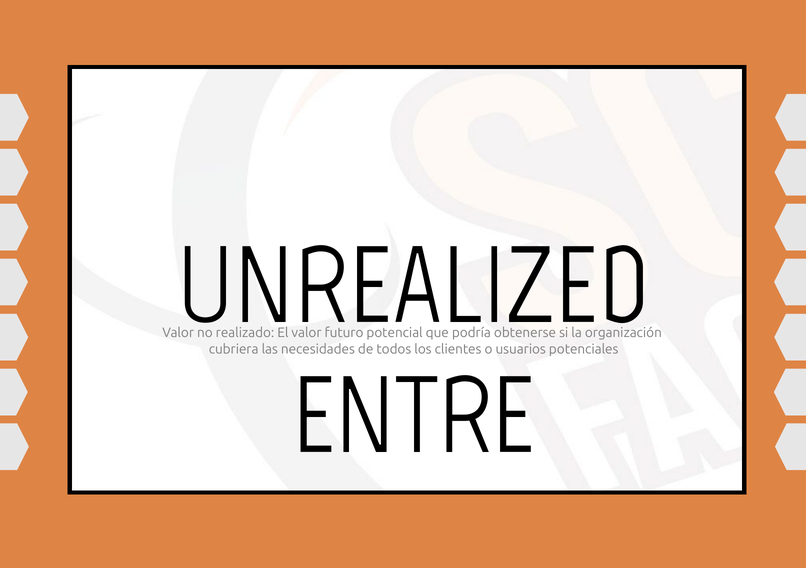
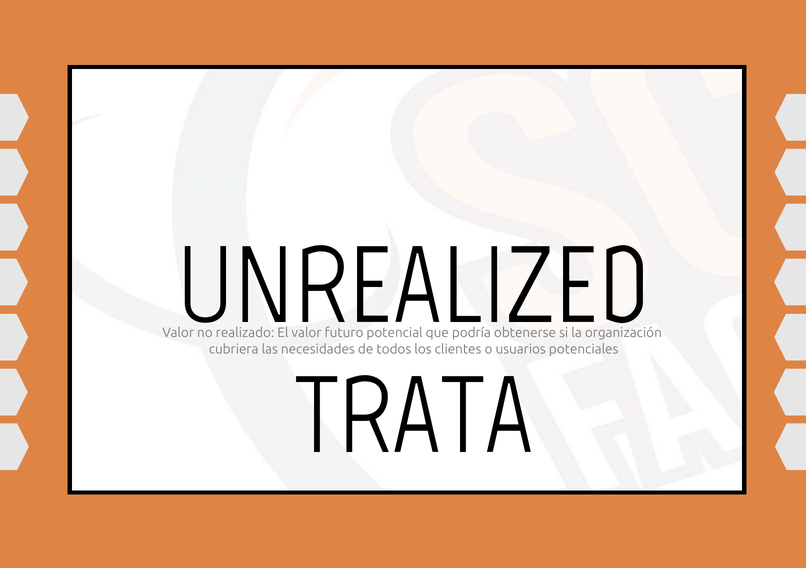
ENTRE: ENTRE -> TRATA (414, 417)
